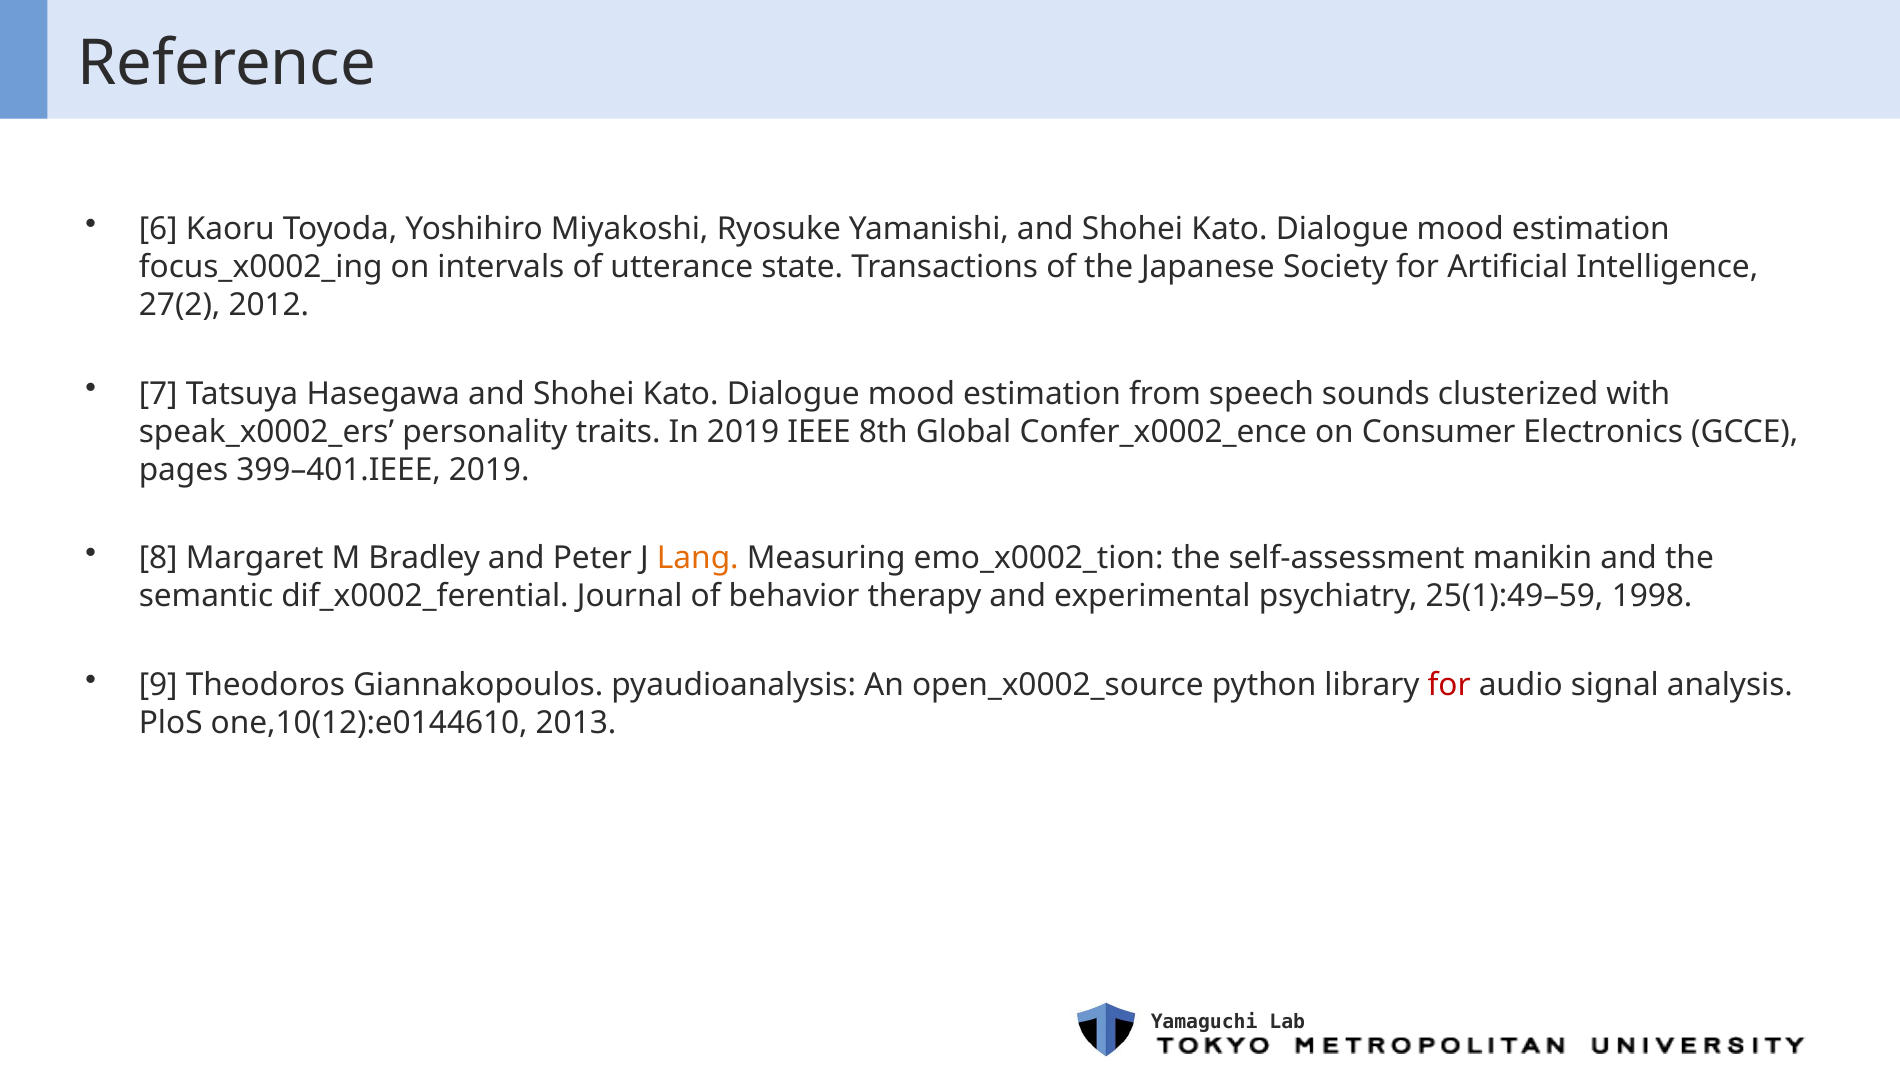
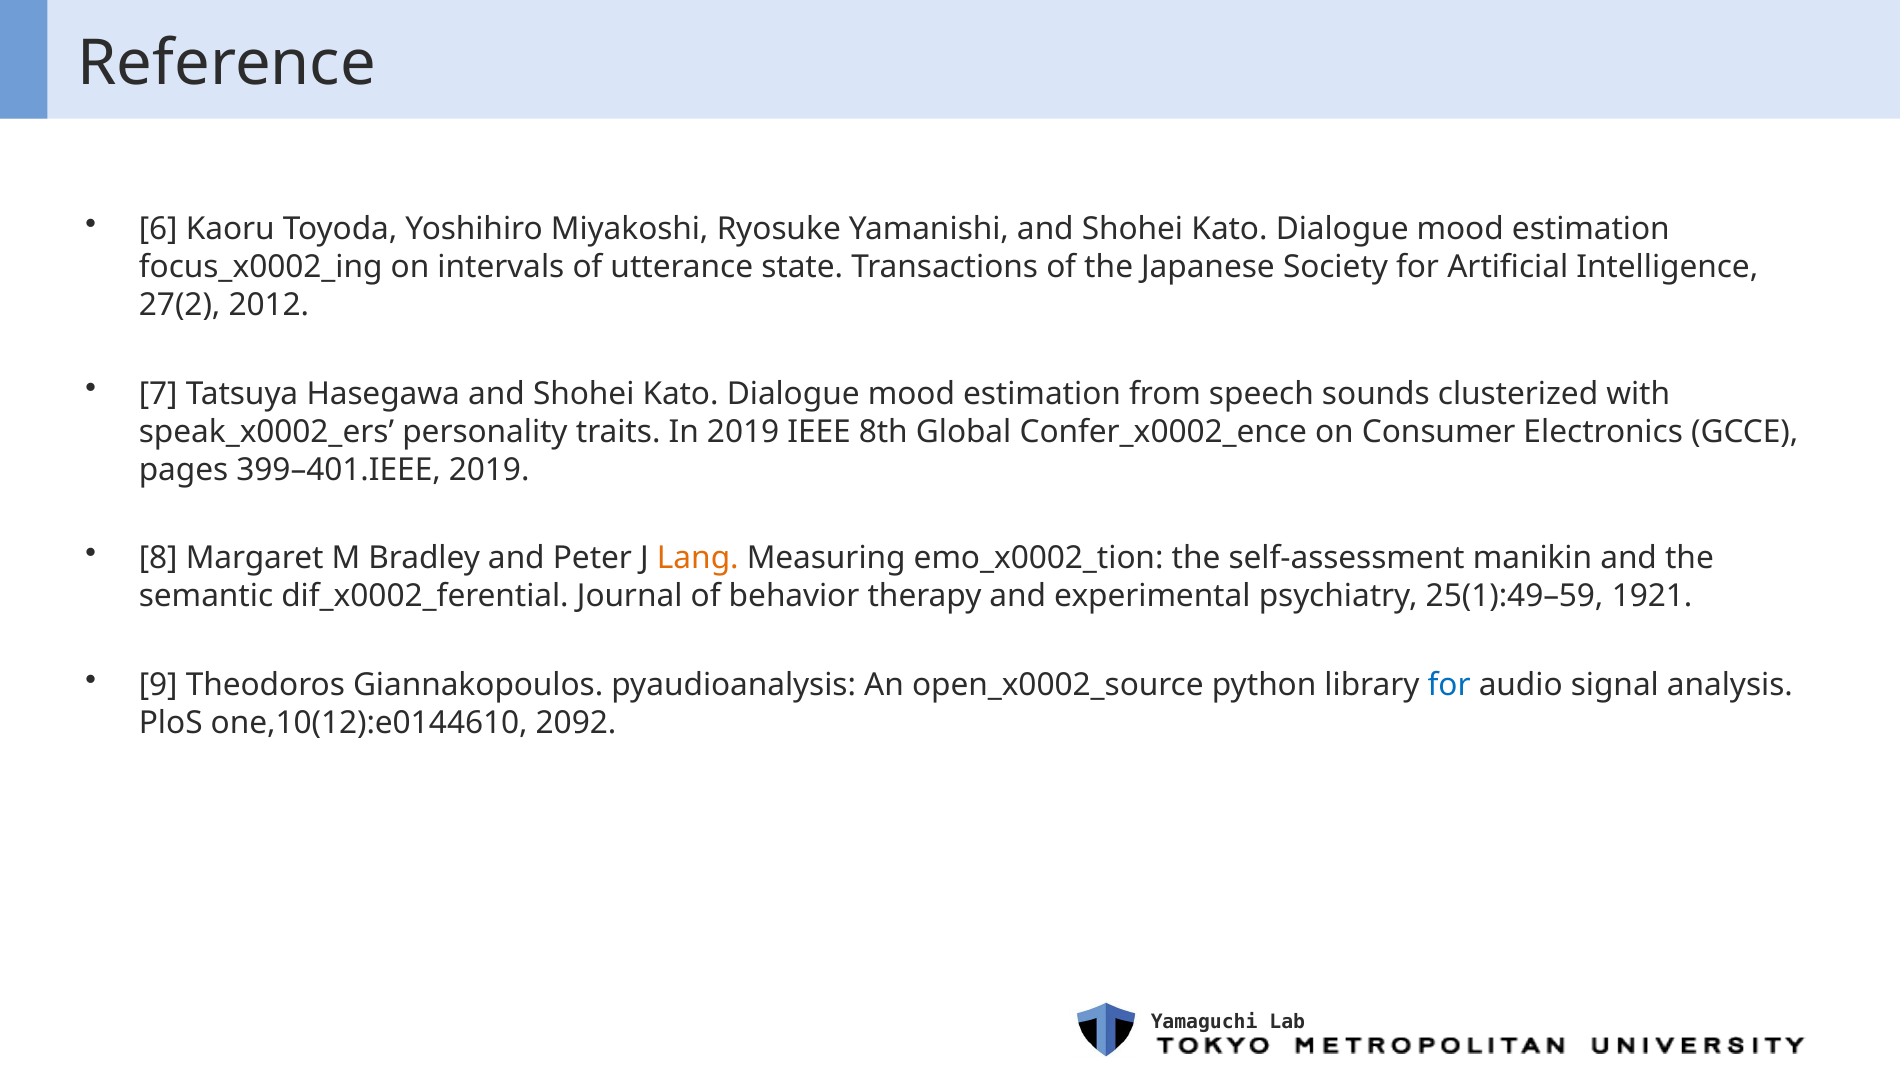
1998: 1998 -> 1921 (1652, 596)
for colour: red -> blue (1449, 685)
2013: 2013 -> 2092 (576, 723)
